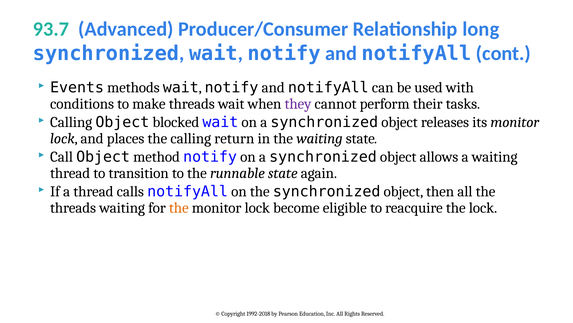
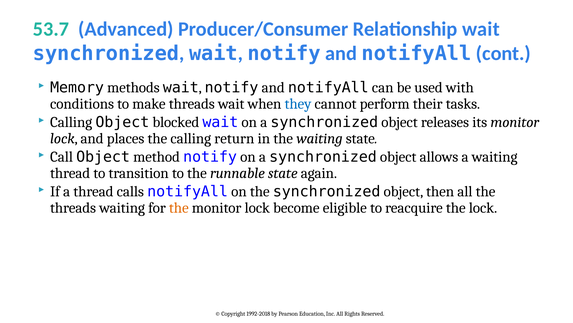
93.7: 93.7 -> 53.7 (51, 29)
Relationship long: long -> wait (481, 29)
Events: Events -> Memory (77, 87)
they colour: purple -> blue (298, 104)
